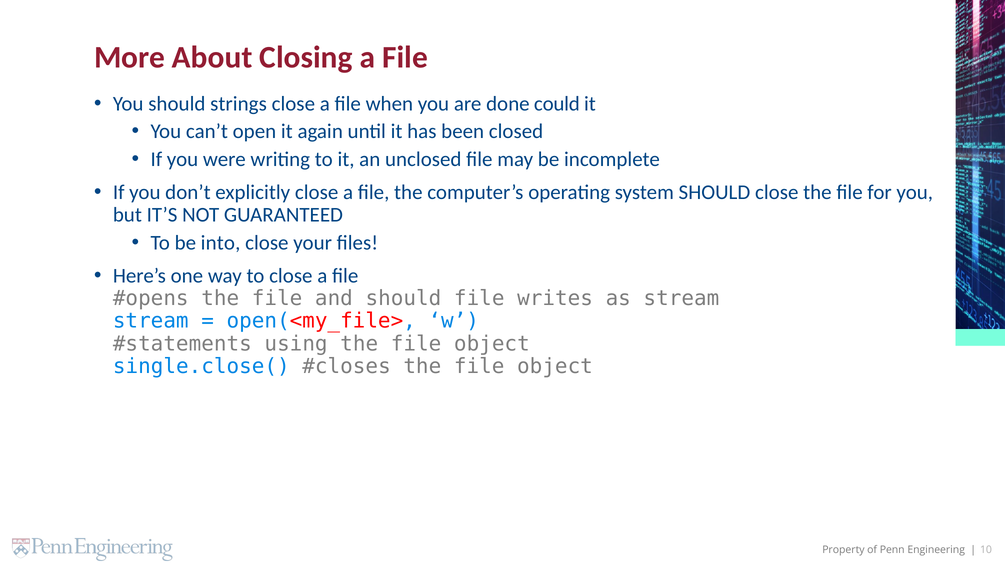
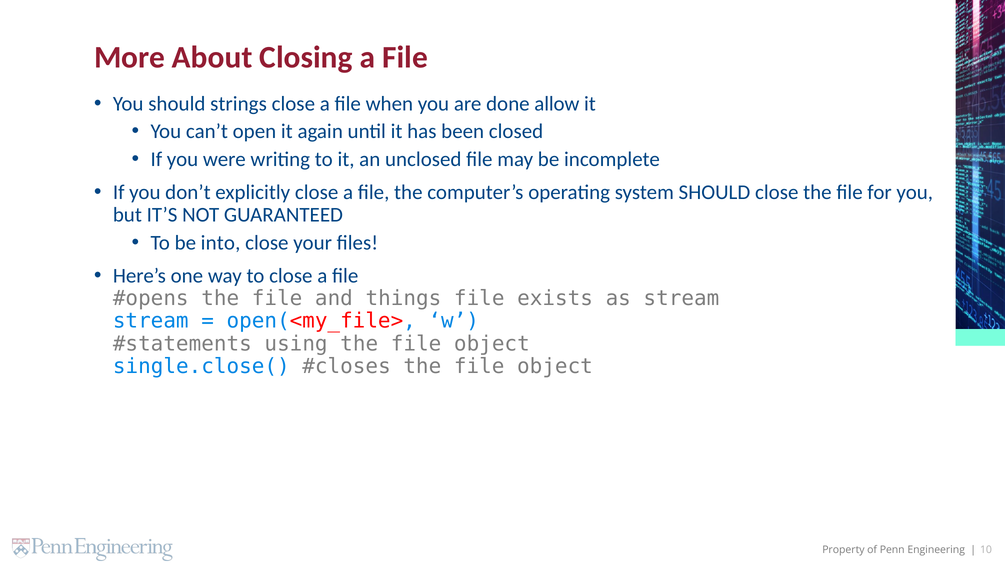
could: could -> allow (557, 104)
and should: should -> things (403, 299)
writes: writes -> exists (555, 299)
